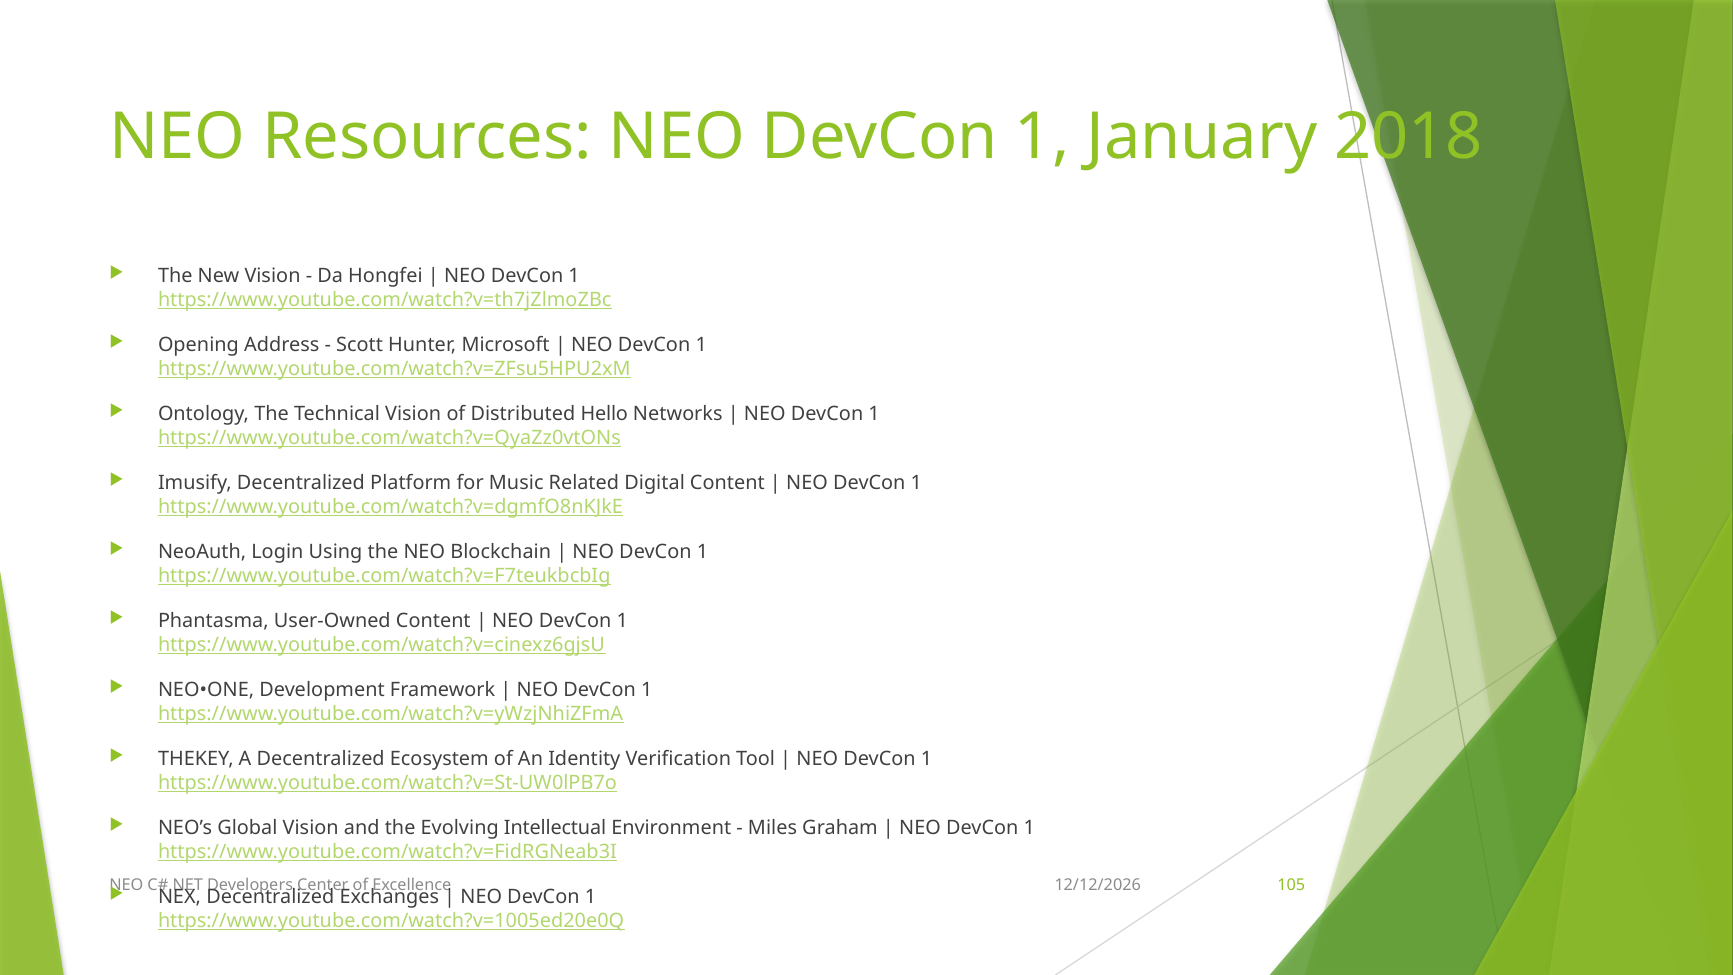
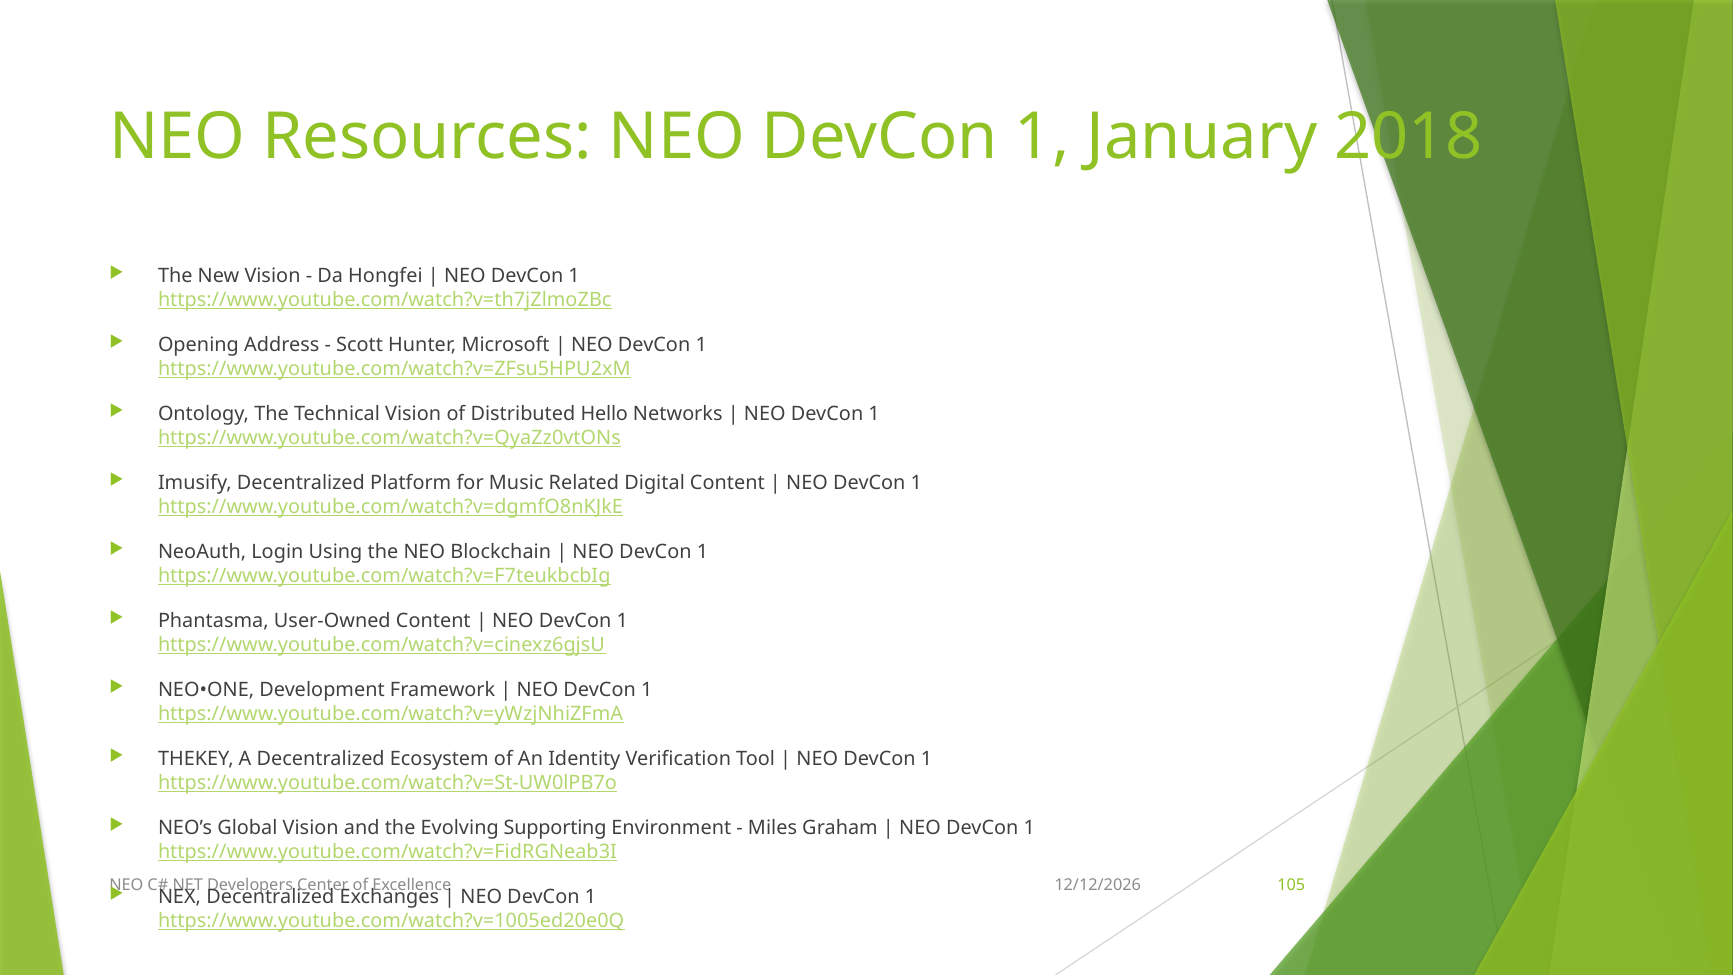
Intellectual: Intellectual -> Supporting (555, 828)
